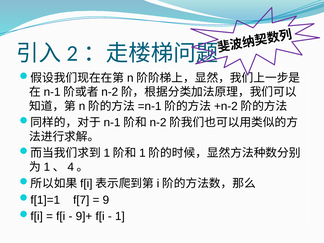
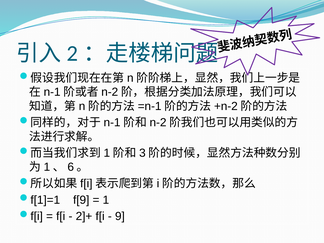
1: 1 -> 3 (142, 153)
4: 4 -> 6 (71, 167)
f[7: f[7 -> f[9 (81, 200)
9: 9 -> 1 (106, 200)
9]+: 9]+ -> 2]+ (84, 216)
1: 1 -> 9 (120, 216)
